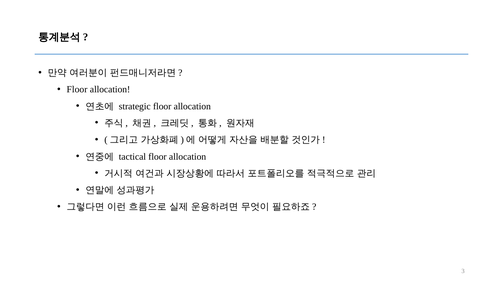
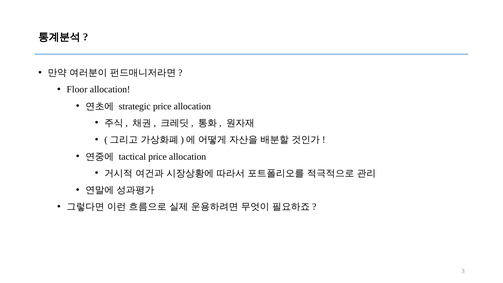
strategic floor: floor -> price (162, 106)
tactical floor: floor -> price (158, 157)
